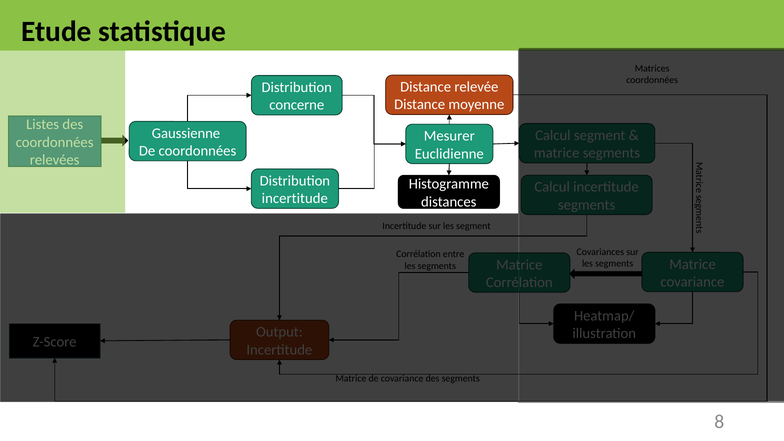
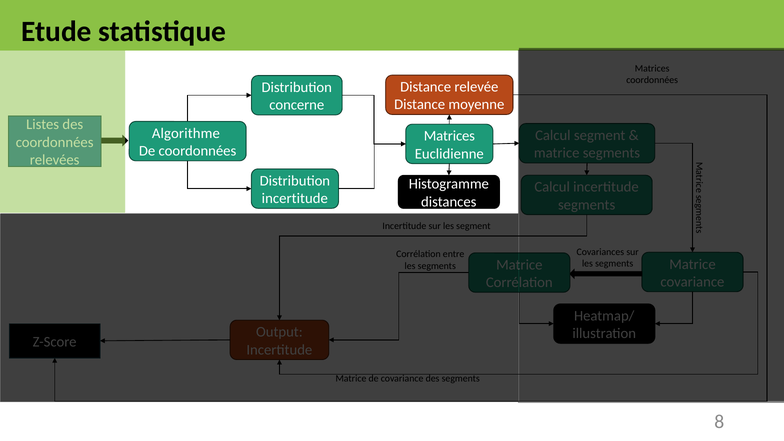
Gaussienne: Gaussienne -> Algorithme (186, 133)
Mesurer: Mesurer -> Matrices (449, 136)
